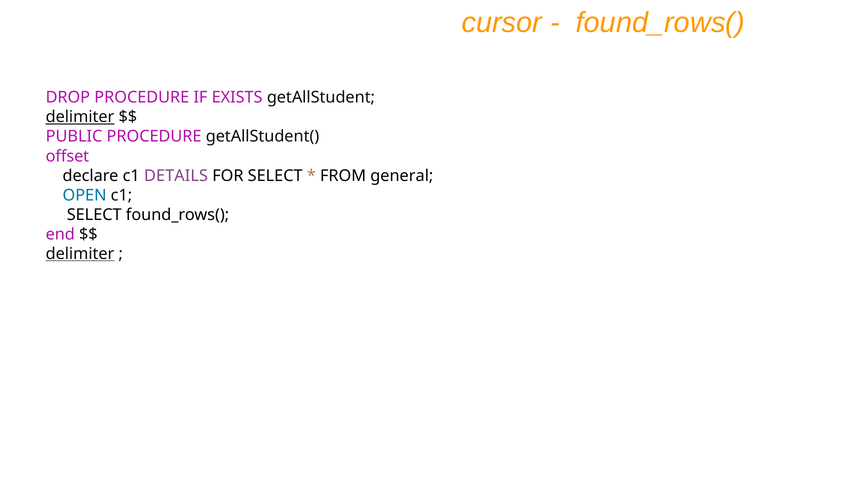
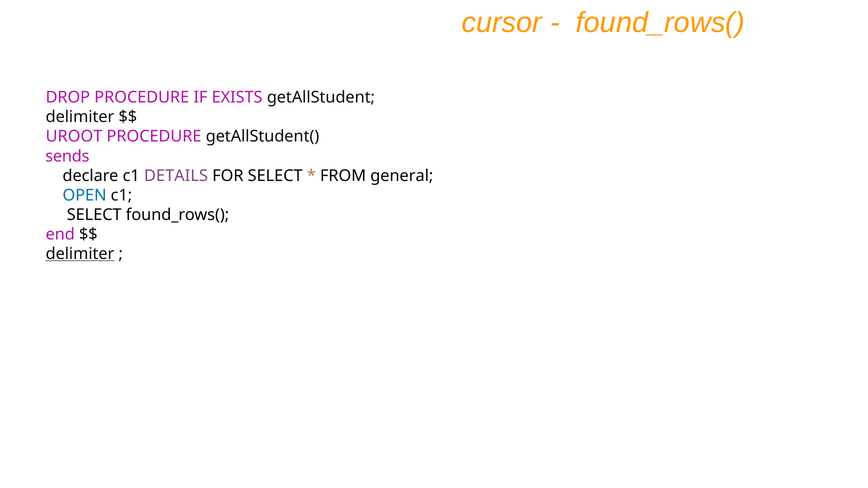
delimiter underline: present -> none (80, 117)
PUBLIC: PUBLIC -> UROOT (74, 137)
offset: offset -> sends (67, 156)
